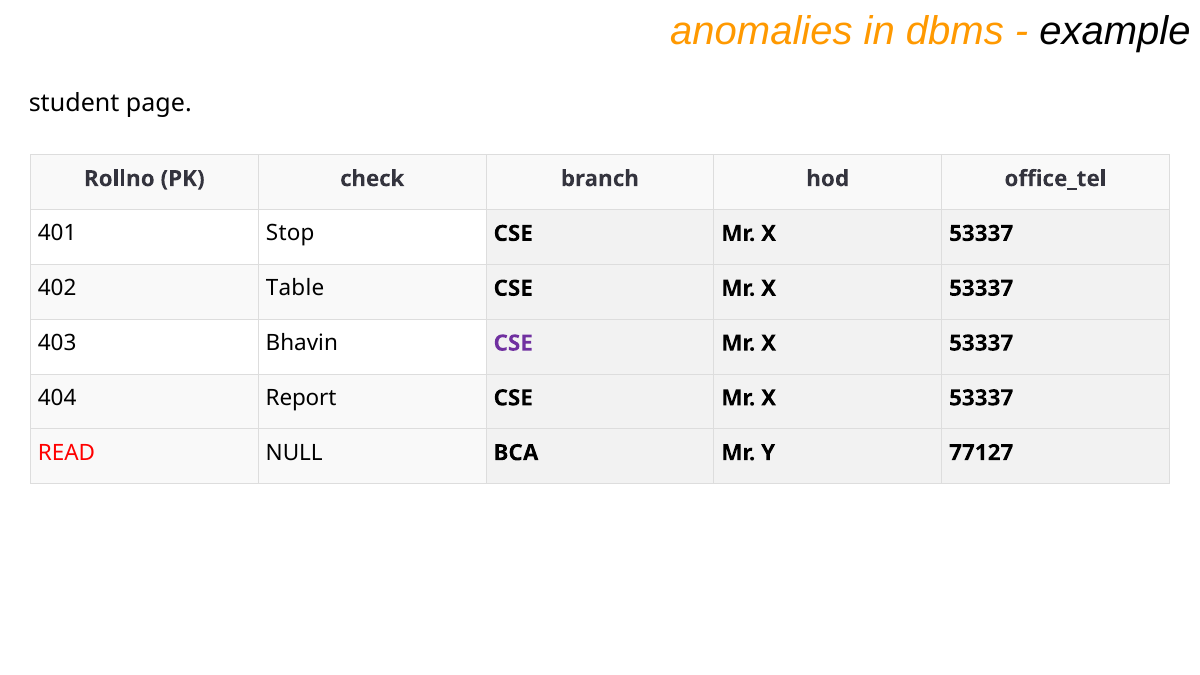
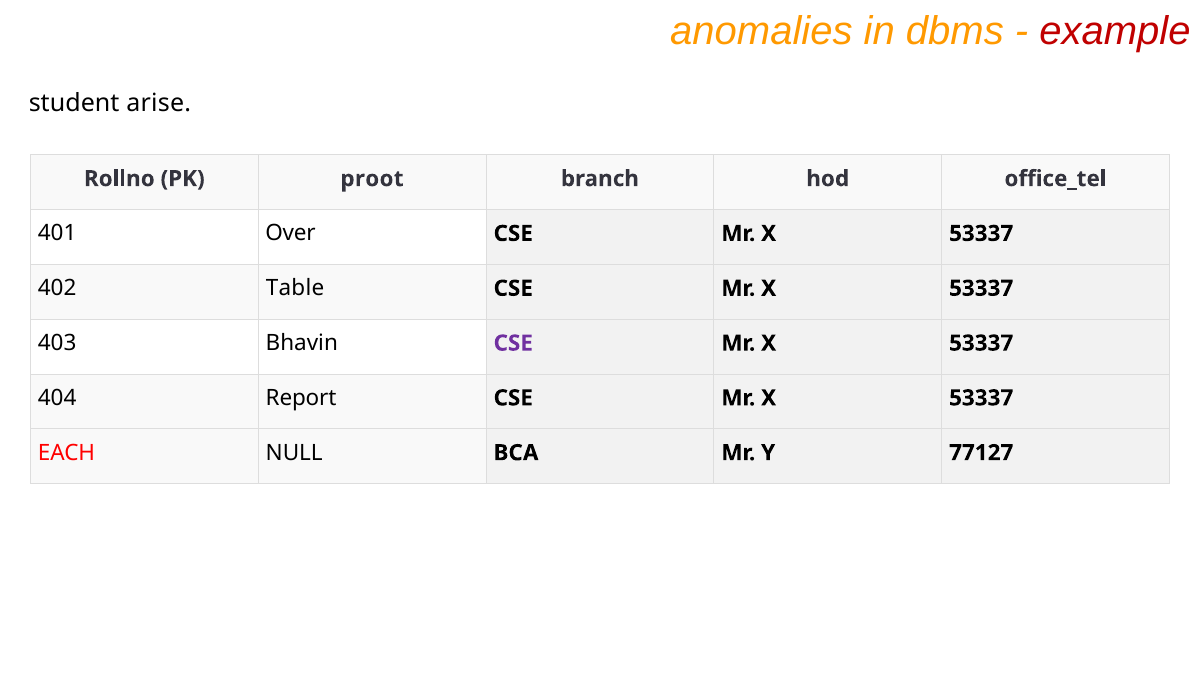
example colour: black -> red (1115, 31)
page: page -> arise (159, 104)
check: check -> proot (372, 179)
Stop: Stop -> Over (290, 234)
READ: READ -> EACH (67, 453)
